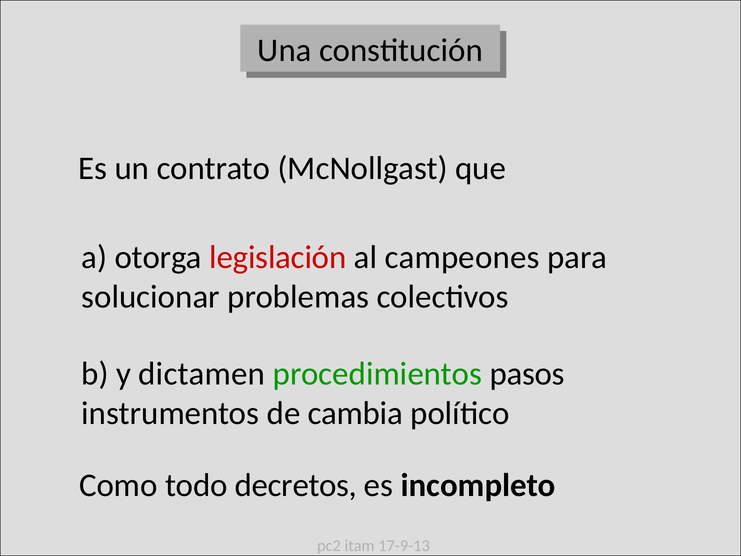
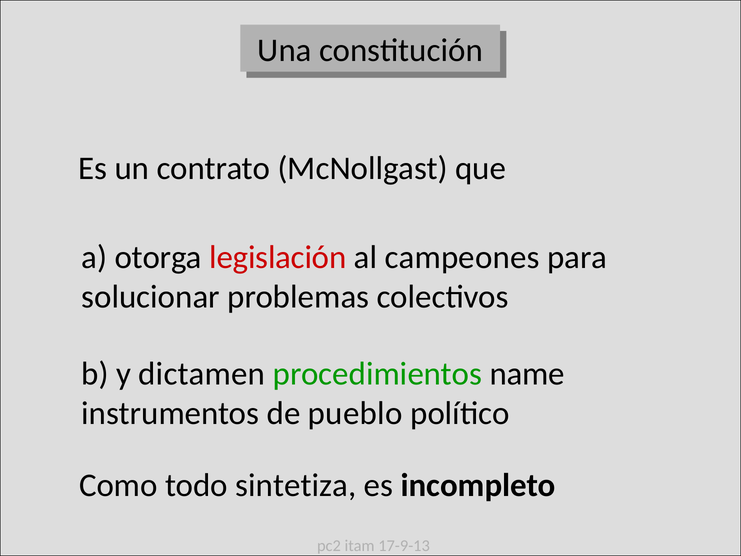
pasos: pasos -> name (527, 374)
cambia: cambia -> pueblo (355, 413)
decretos: decretos -> sintetiza (296, 485)
